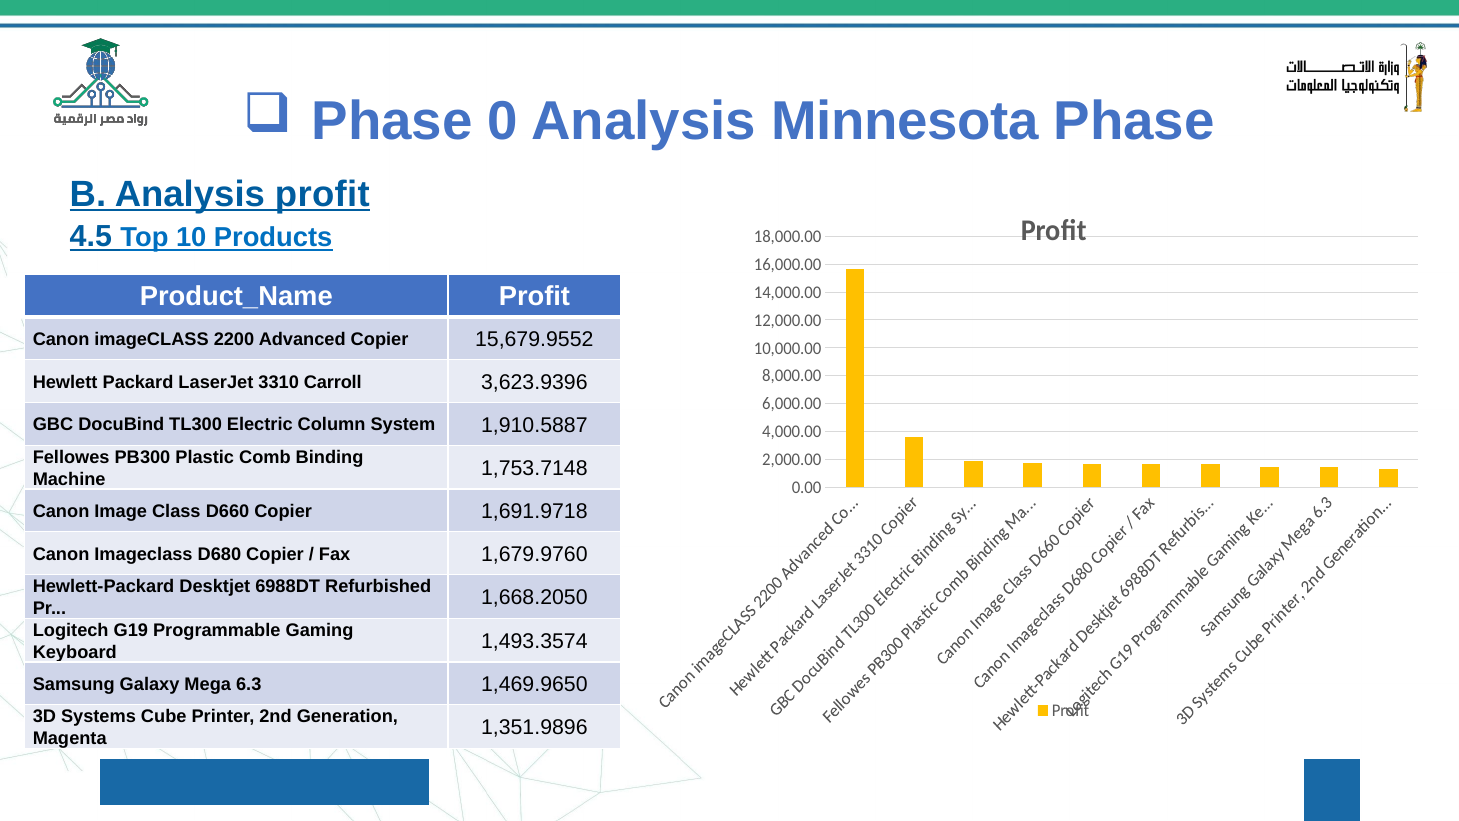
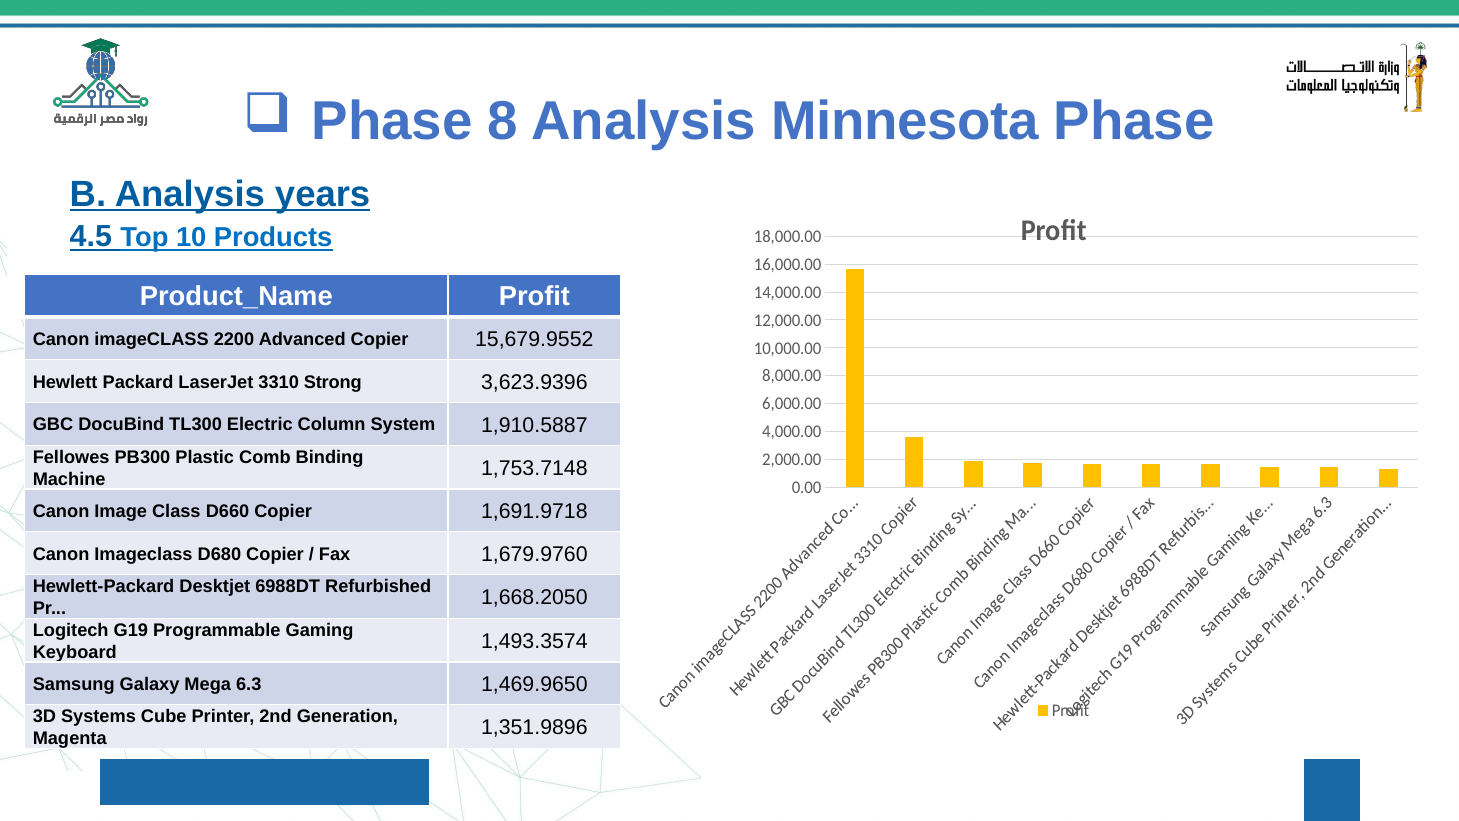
0: 0 -> 8 (503, 121)
Analysis profit: profit -> years (323, 194)
Carroll: Carroll -> Strong (333, 382)
